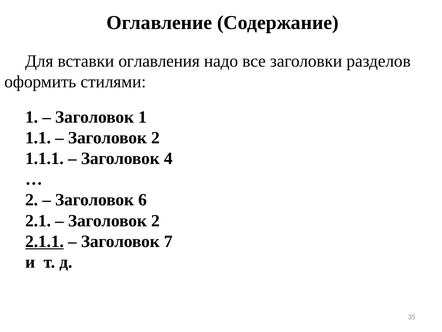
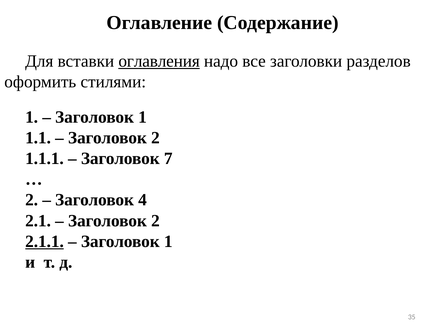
оглавления underline: none -> present (159, 61)
4: 4 -> 7 (168, 158)
6: 6 -> 4 (143, 200)
7: 7 -> 1 (168, 241)
